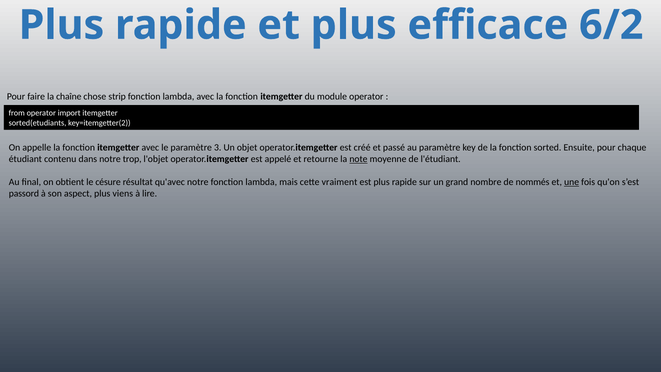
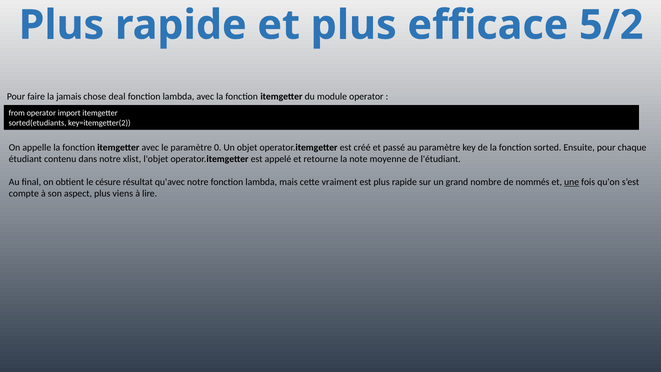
6/2: 6/2 -> 5/2 (611, 25)
chaîne: chaîne -> jamais (69, 96)
strip: strip -> deal (117, 96)
3: 3 -> 0 (218, 147)
trop: trop -> xlist (132, 159)
note underline: present -> none (358, 159)
passord: passord -> compte (24, 194)
